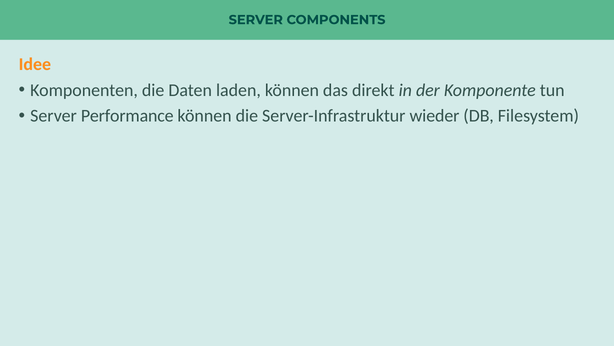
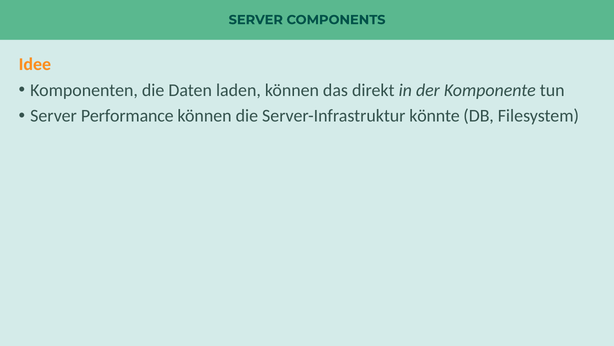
wieder: wieder -> könnte (435, 116)
